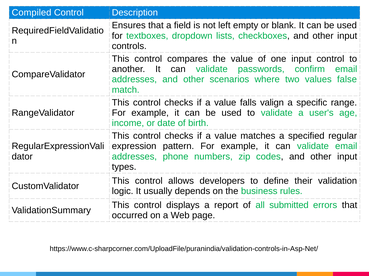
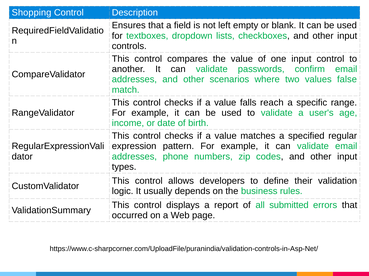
Compiled: Compiled -> Shopping (32, 13)
valign: valign -> reach (272, 103)
